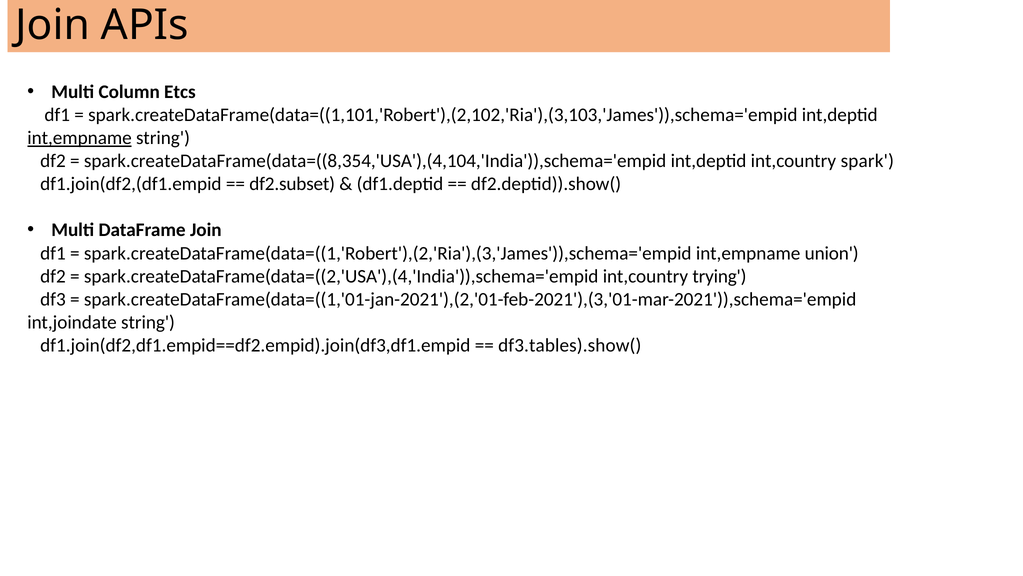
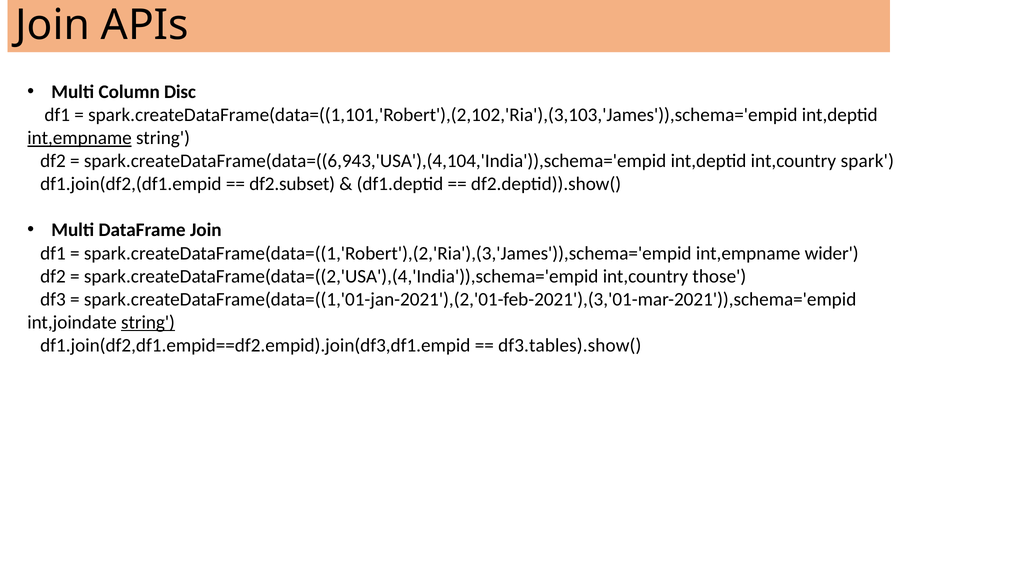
Etcs: Etcs -> Disc (180, 92)
spark.createDataFrame(data=((8,354,'USA'),(4,104,'India')),schema='empid: spark.createDataFrame(data=((8,354,'USA'),(4,104,'India')),schema='empid -> spark.createDataFrame(data=((6,943,'USA'),(4,104,'India')),schema='empid (375, 161)
union: union -> wider (832, 253)
trying: trying -> those (719, 276)
string underline: none -> present (148, 322)
